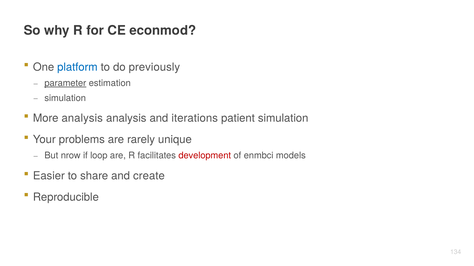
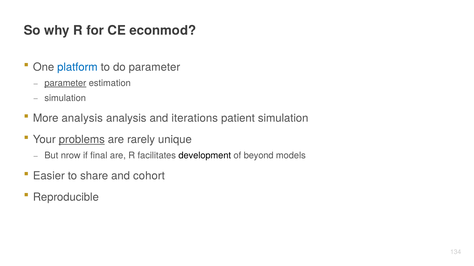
do previously: previously -> parameter (154, 67)
problems underline: none -> present (82, 140)
loop: loop -> final (99, 156)
development colour: red -> black (205, 156)
enmbci: enmbci -> beyond (259, 156)
create: create -> cohort (149, 176)
